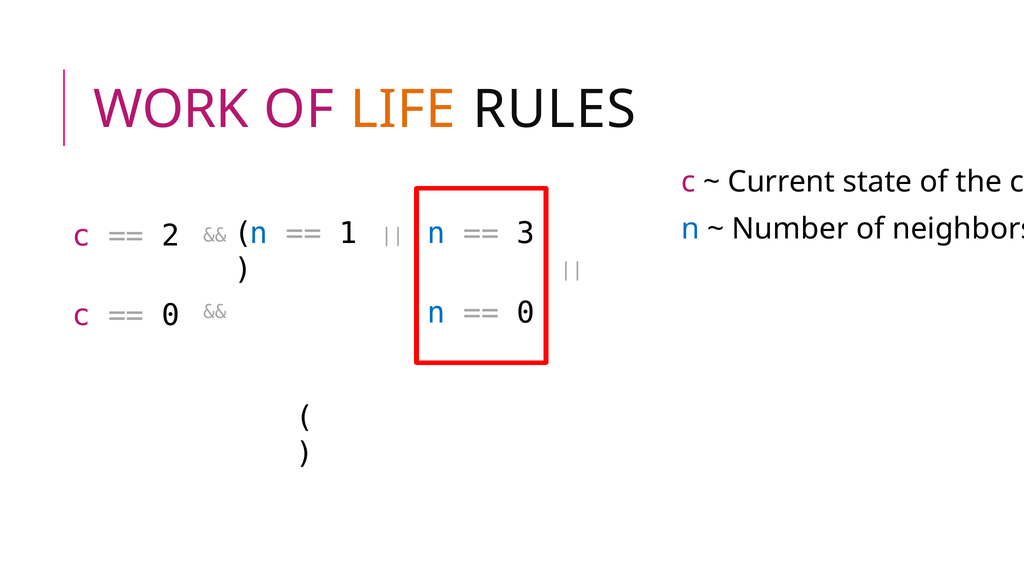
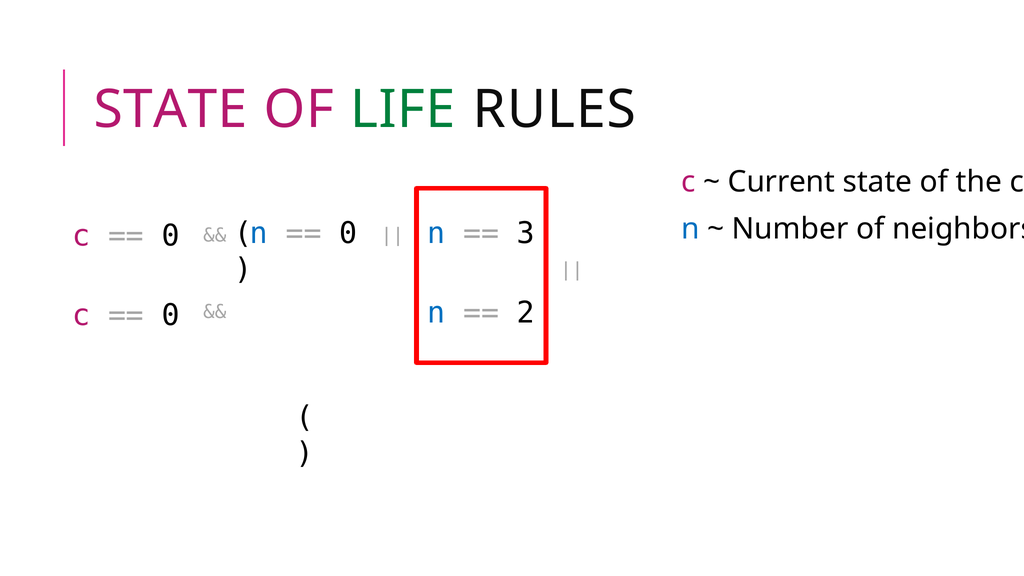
WORK: WORK -> STATE (171, 110)
LIFE colour: orange -> green (403, 110)
1: 1 -> 0 (348, 233)
2: 2 -> 0 (171, 236)
0: 0 -> 2 (526, 313)
